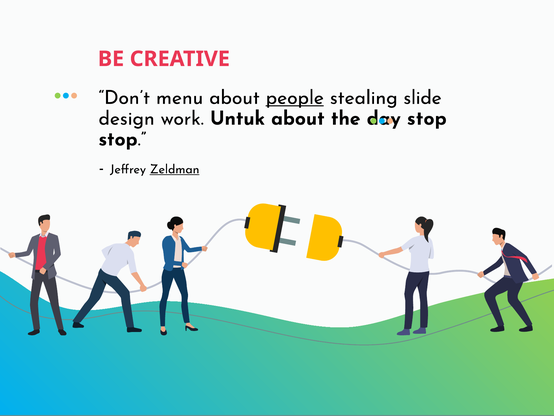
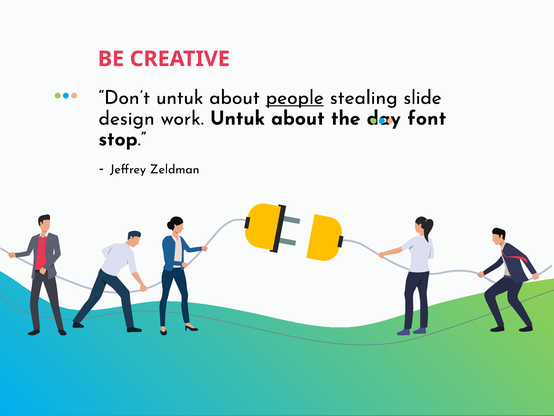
Don’t menu: menu -> untuk (180, 97)
stop: stop -> font (427, 118)
Zeldman underline: present -> none (175, 169)
